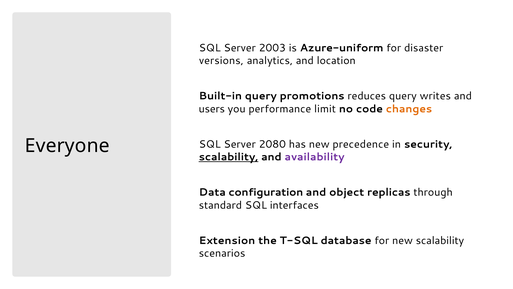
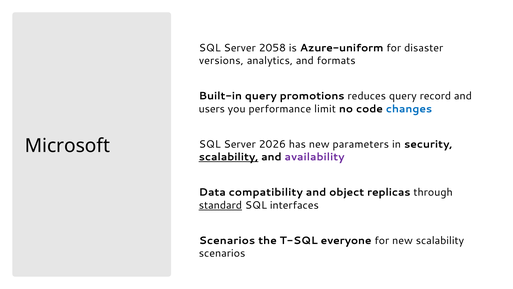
2003: 2003 -> 2058 (272, 48)
location: location -> formats (336, 61)
writes: writes -> record (435, 96)
changes colour: orange -> blue (409, 109)
2080: 2080 -> 2026 (272, 144)
precedence: precedence -> parameters (361, 144)
Everyone: Everyone -> Microsoft (67, 146)
configuration: configuration -> compatibility (266, 192)
standard underline: none -> present (220, 205)
Extension: Extension -> Scenarios (227, 240)
database: database -> everyone (346, 240)
